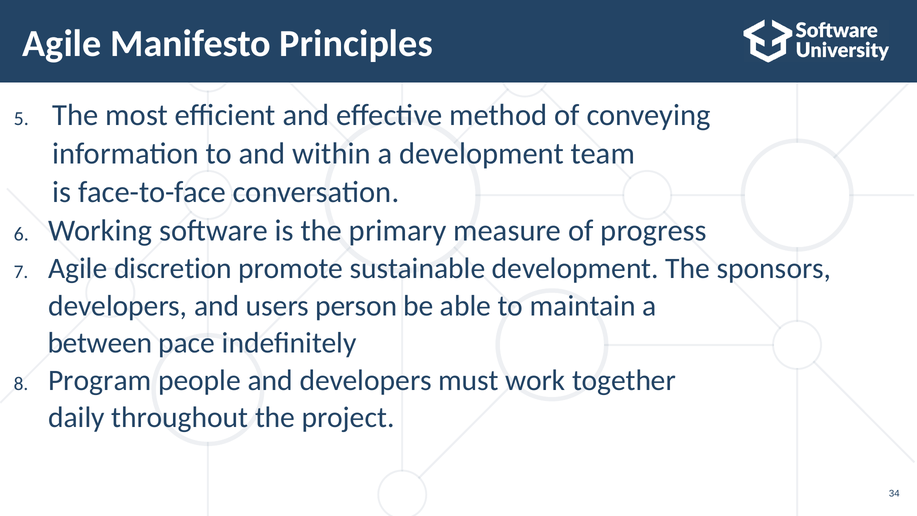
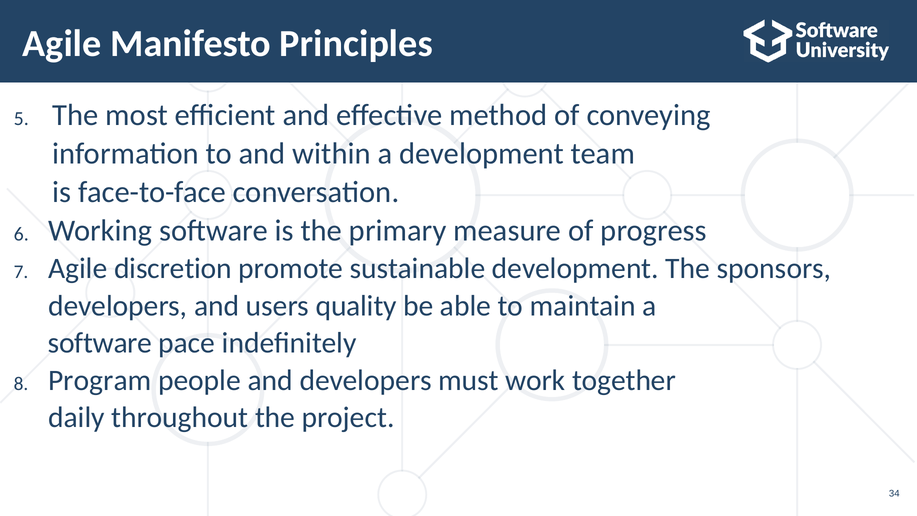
person: person -> quality (356, 306)
between: between -> software (100, 343)
